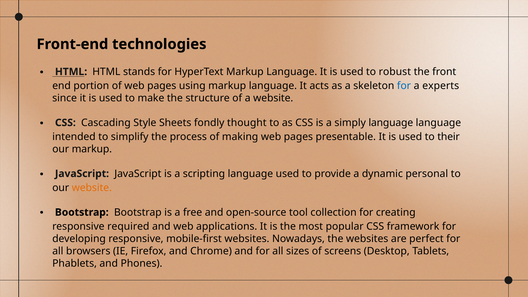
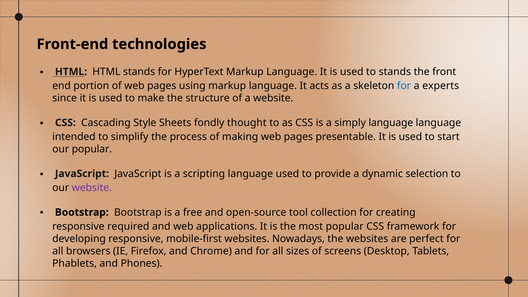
to robust: robust -> stands (395, 72)
their: their -> start (449, 137)
our markup: markup -> popular (92, 149)
personal: personal -> selection (427, 174)
website colour: orange -> purple (92, 188)
